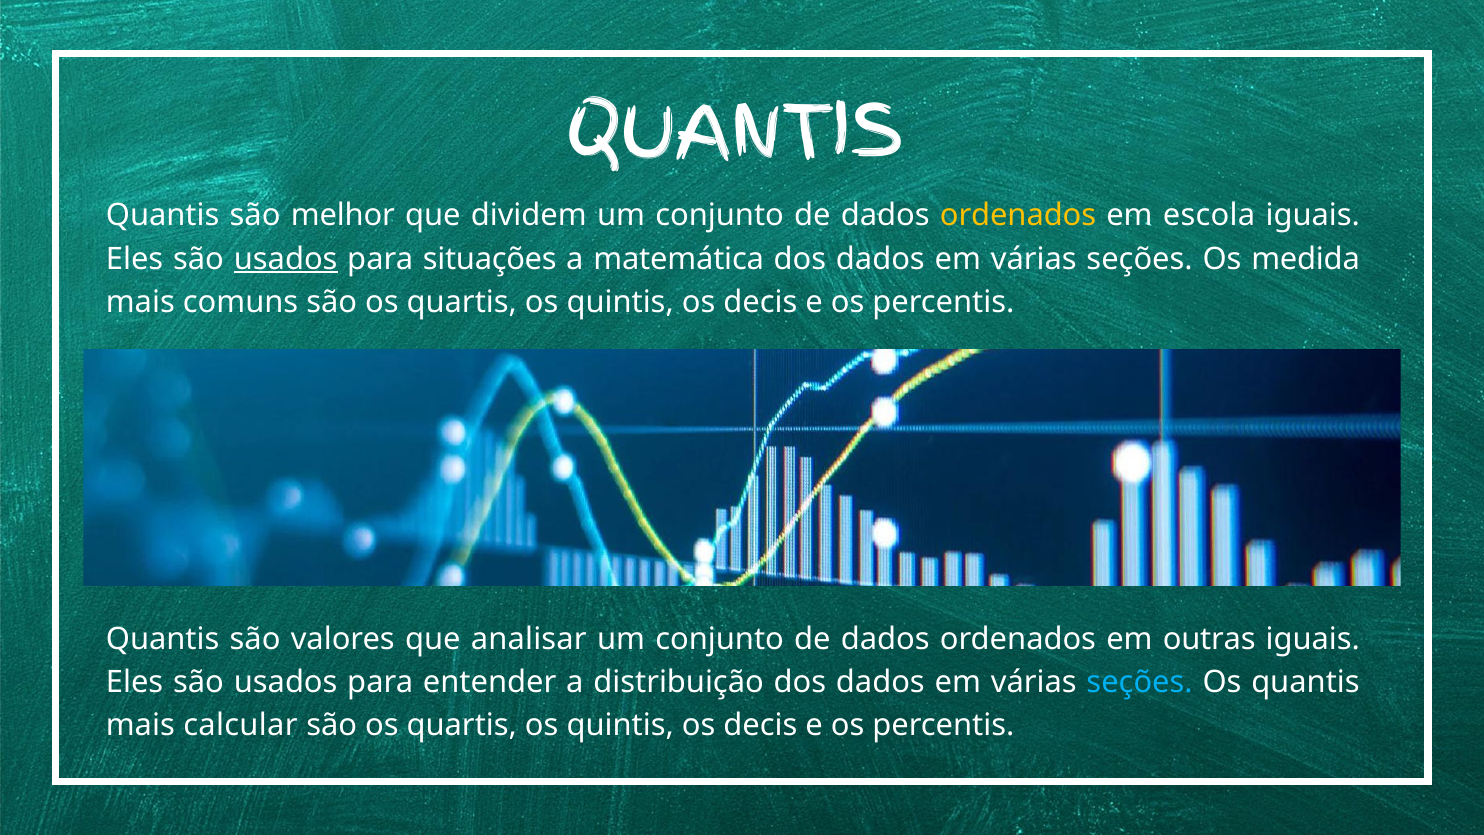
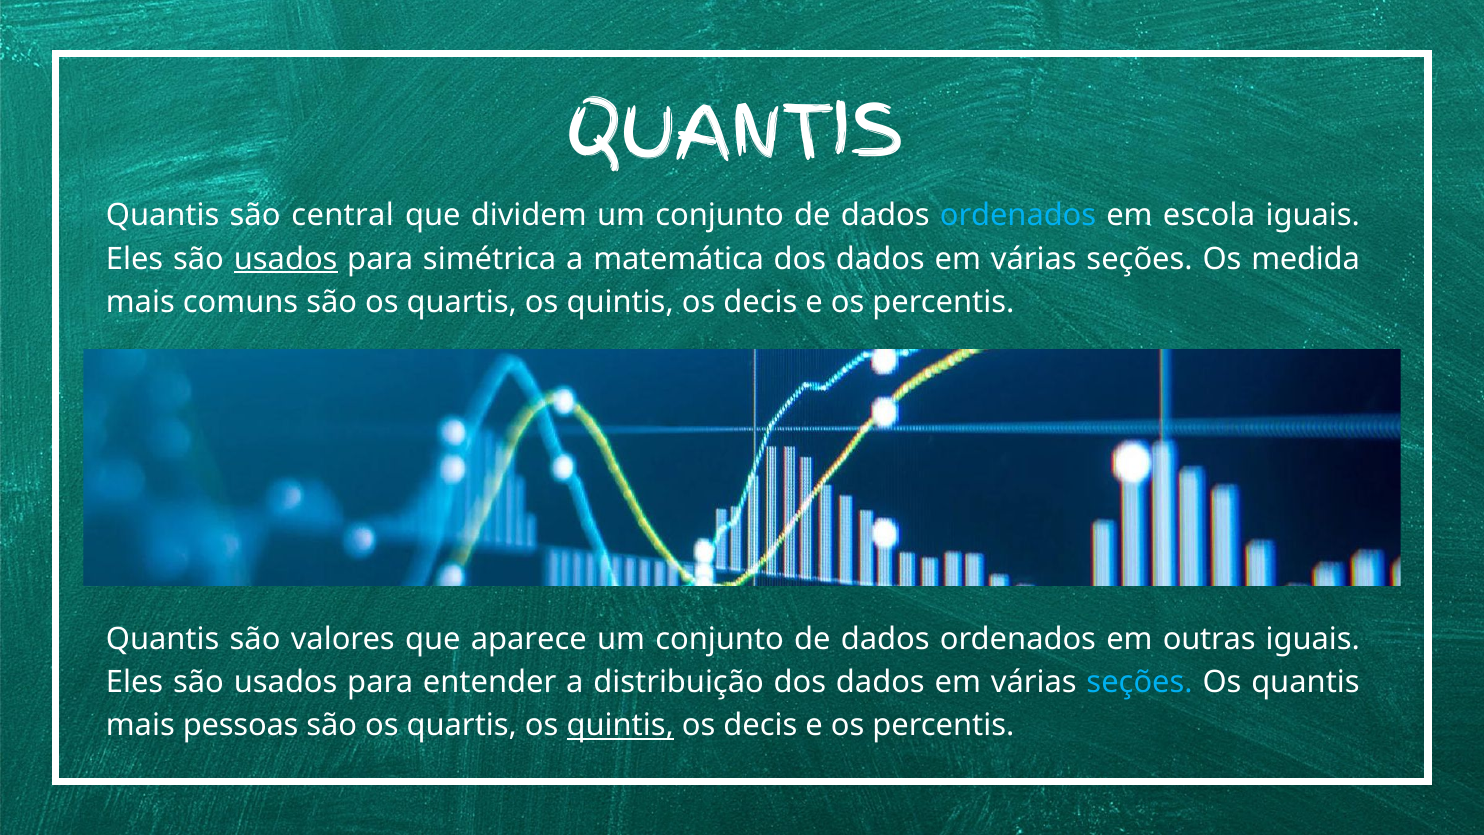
melhor: melhor -> central (343, 216)
ordenados colour: yellow -> light blue (1018, 216)
situações: situações -> simétrica (490, 259)
analisar: analisar -> aparece (529, 639)
calcular: calcular -> pessoas (241, 725)
quintis underline: none -> present (620, 725)
